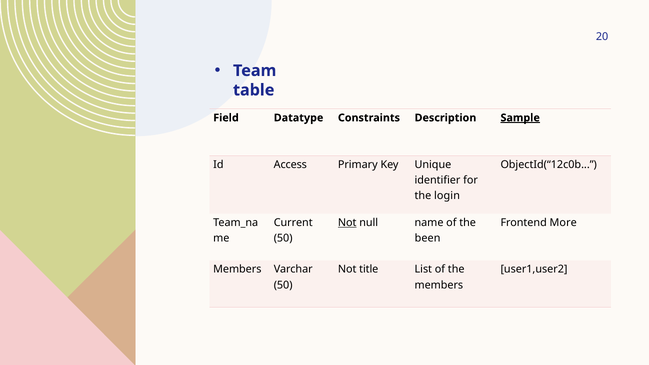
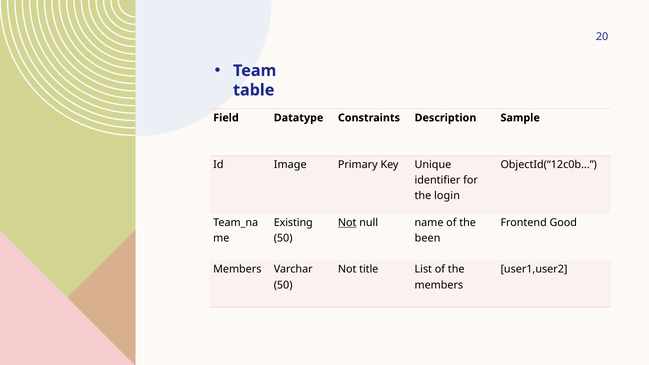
Sample underline: present -> none (520, 118)
Access: Access -> Image (290, 165)
Current: Current -> Existing (293, 223)
More: More -> Good (563, 223)
